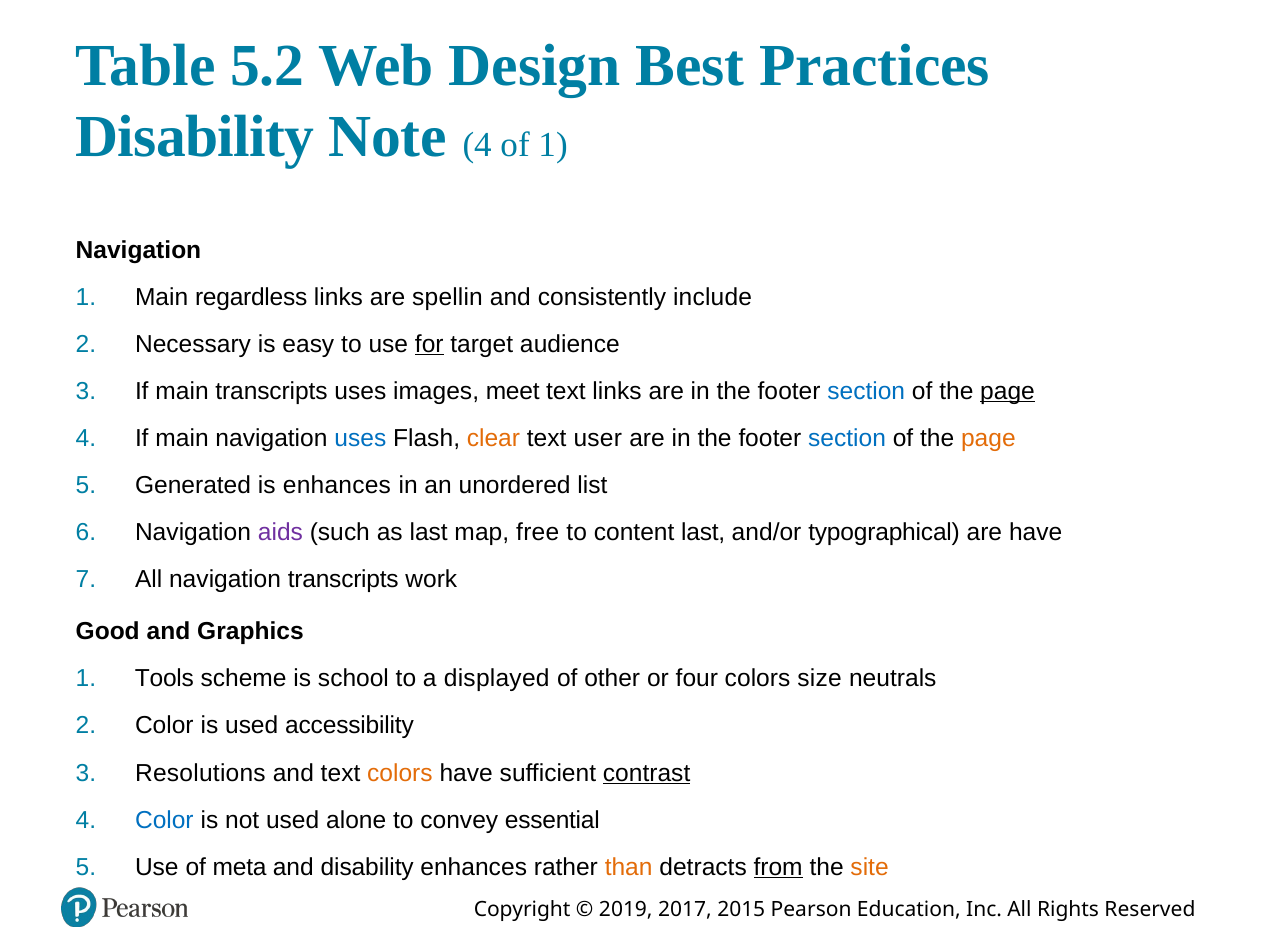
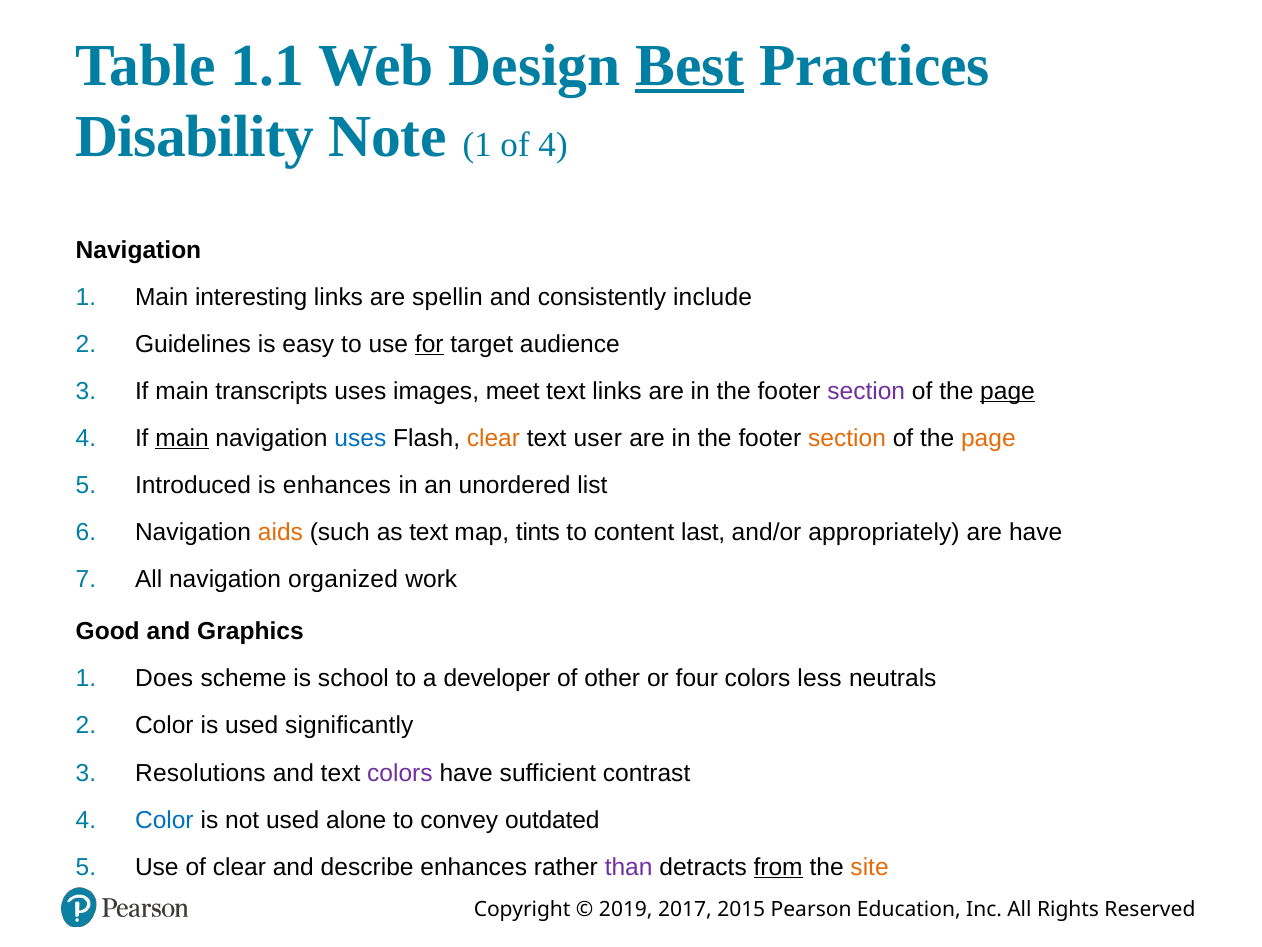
5.2: 5.2 -> 1.1 (267, 65)
Best underline: none -> present (690, 65)
Note 4: 4 -> 1 (477, 145)
of 1: 1 -> 4 (553, 145)
regardless: regardless -> interesting (251, 297)
Necessary: Necessary -> Guidelines (193, 344)
section colour: blue -> purple (866, 391)
main underline: none -> present (182, 438)
section colour: blue -> orange (847, 438)
Generated: Generated -> Introduced (193, 485)
aids colour: purple -> orange (280, 532)
as last: last -> text (429, 532)
free: free -> tints (538, 532)
typographical: typographical -> appropriately (884, 532)
navigation transcripts: transcripts -> organized (343, 579)
Tools: Tools -> Does (164, 678)
displayed: displayed -> developer (497, 678)
size: size -> less (820, 678)
accessibility: accessibility -> significantly (349, 725)
colors colour: orange -> purple (400, 773)
contrast underline: present -> none (647, 773)
essential: essential -> outdated (552, 820)
of meta: meta -> clear (239, 867)
and disability: disability -> describe (367, 867)
than colour: orange -> purple (629, 867)
